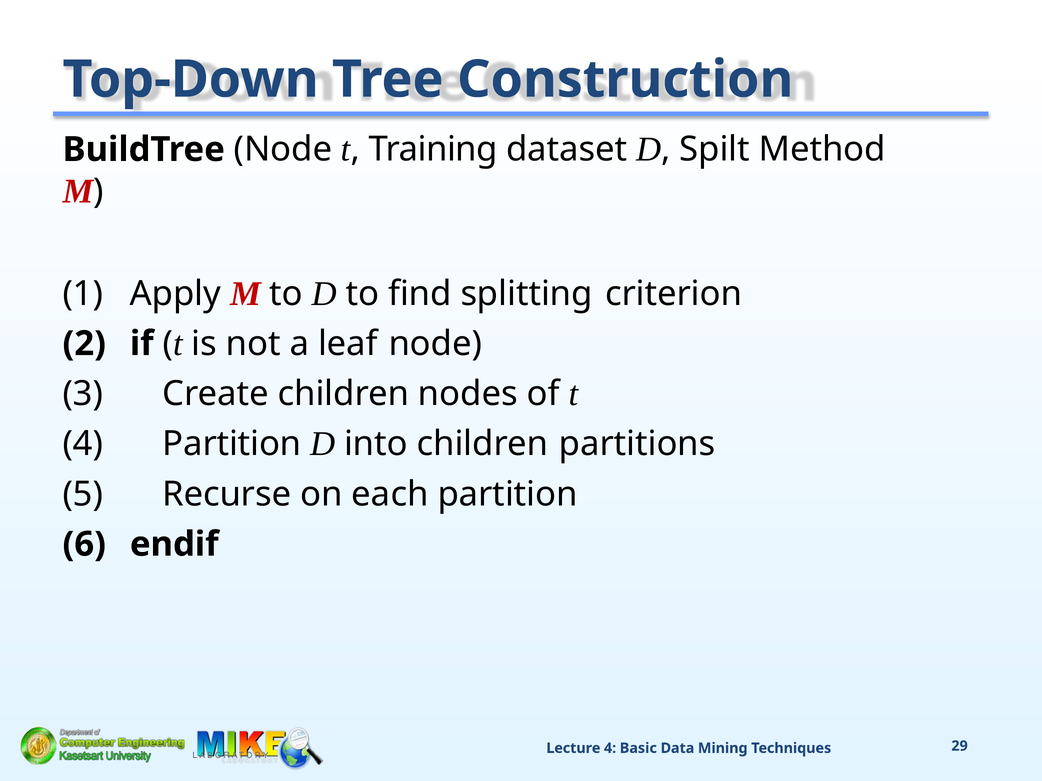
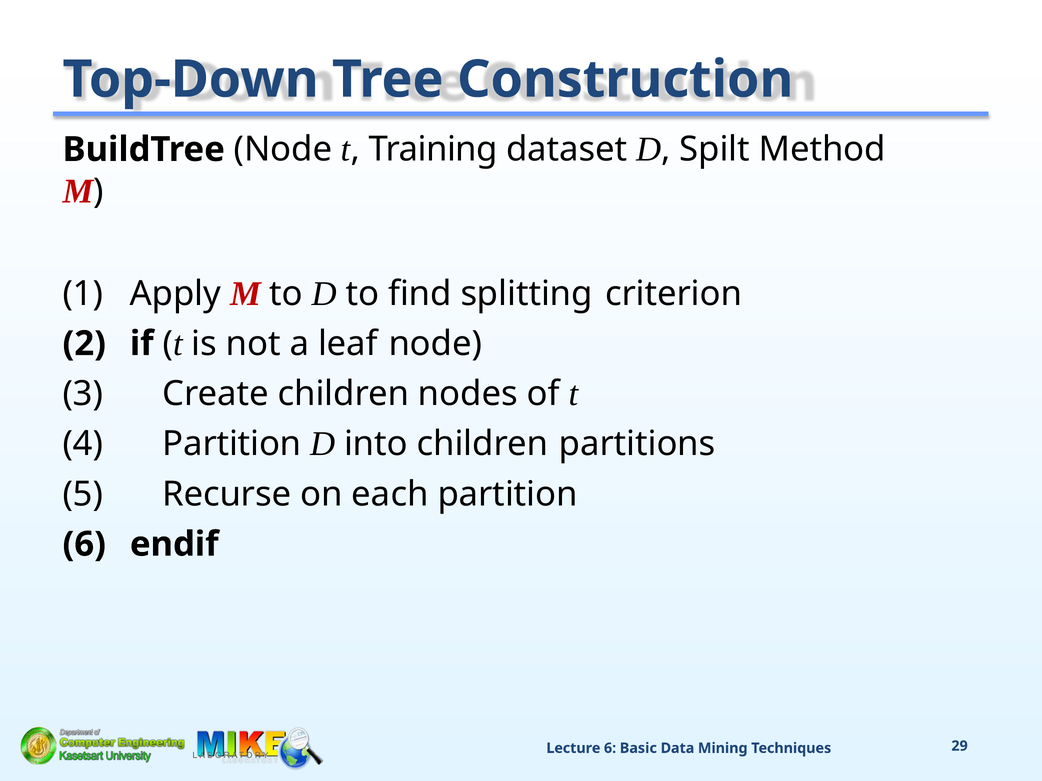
Lecture 4: 4 -> 6 (610, 749)
